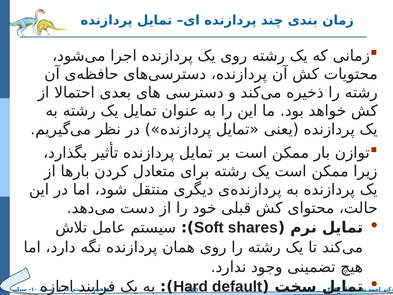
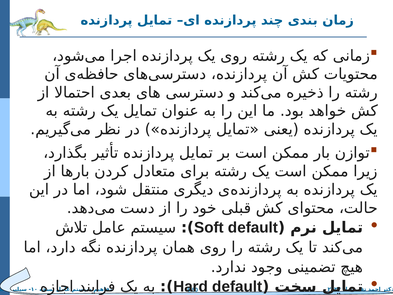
Soft shares: shares -> default (253, 228)
